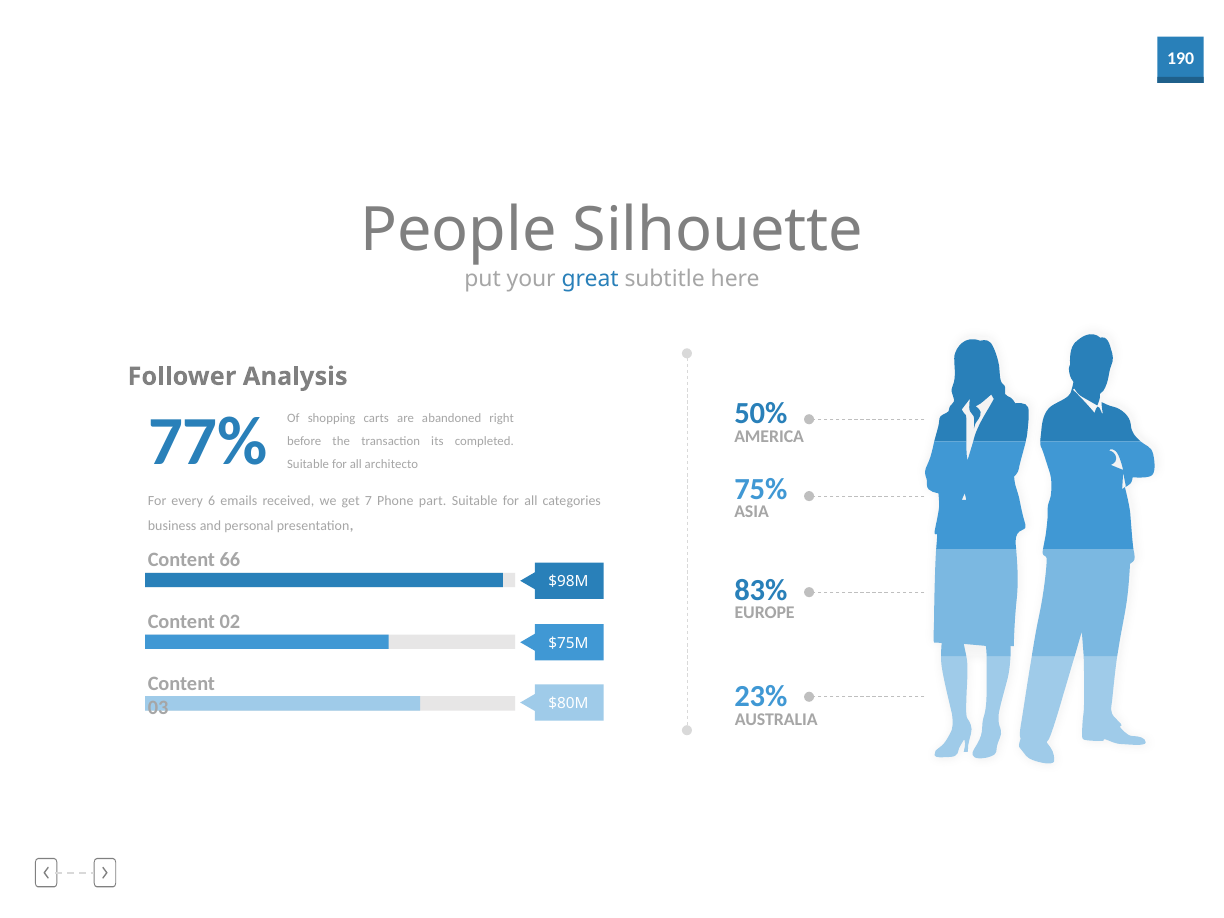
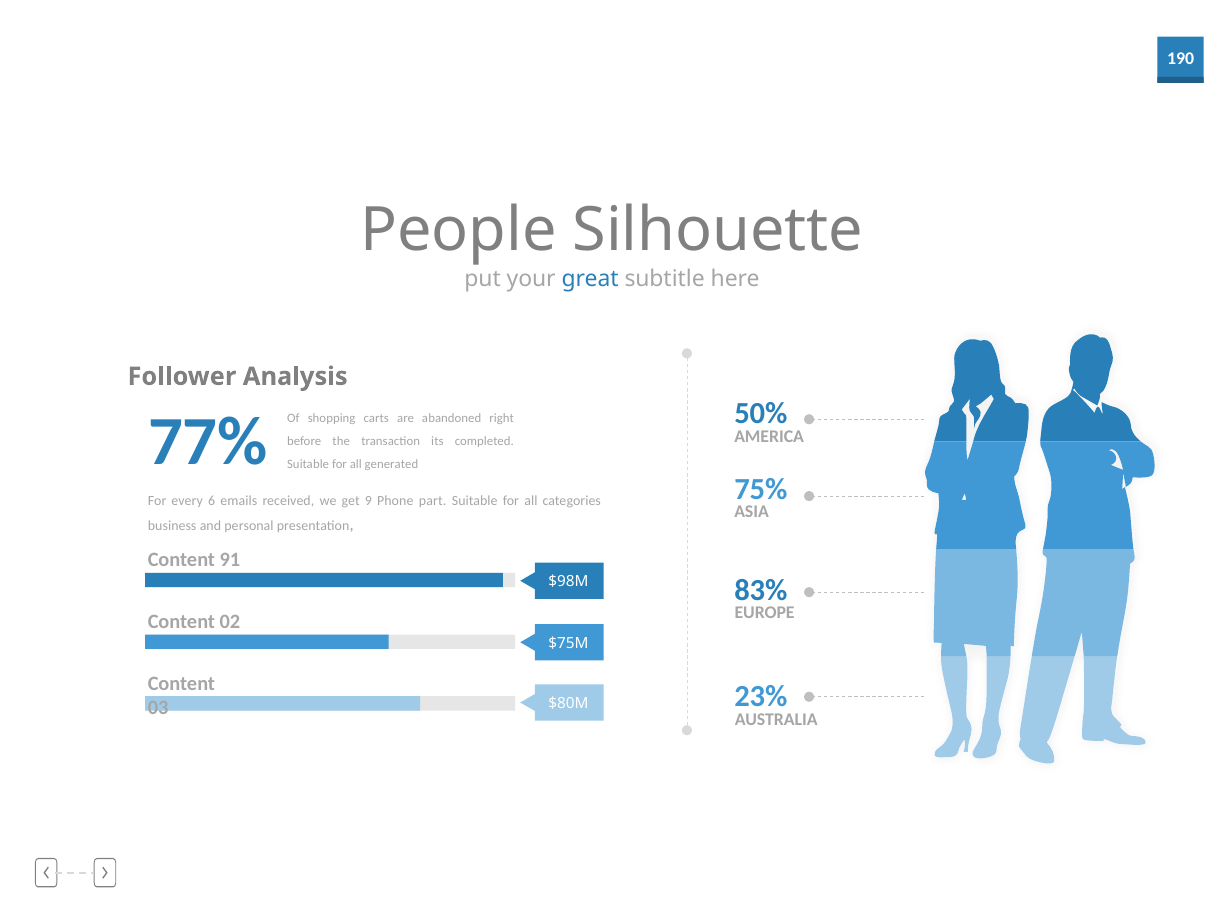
architecto: architecto -> generated (391, 464)
7: 7 -> 9 (368, 501)
66: 66 -> 91 (230, 560)
